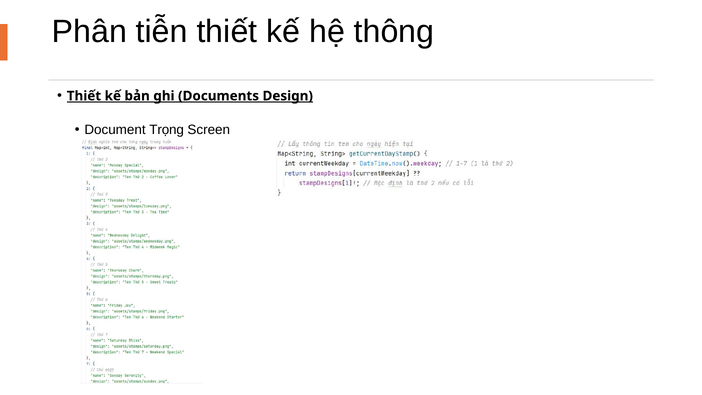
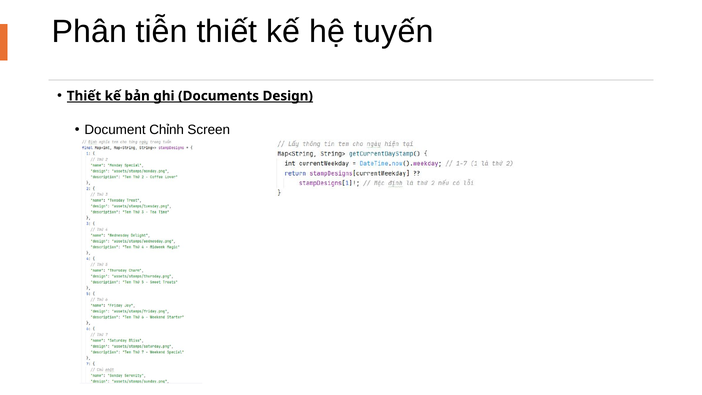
thông: thông -> tuyến (394, 32)
Trọng: Trọng -> Chỉnh (167, 130)
